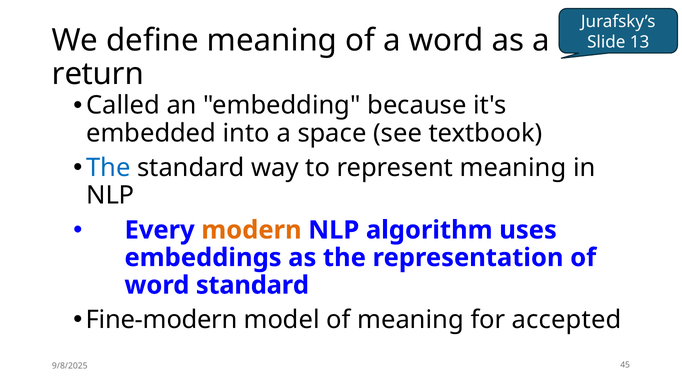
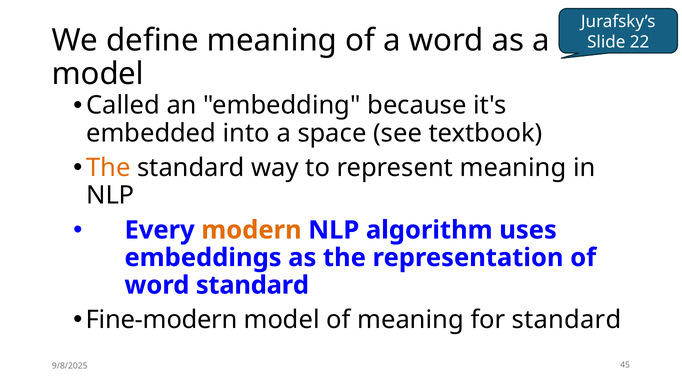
13: 13 -> 22 (640, 42)
return: return -> model (98, 74)
The colour: blue -> orange (108, 168)
for accepted: accepted -> standard (567, 320)
